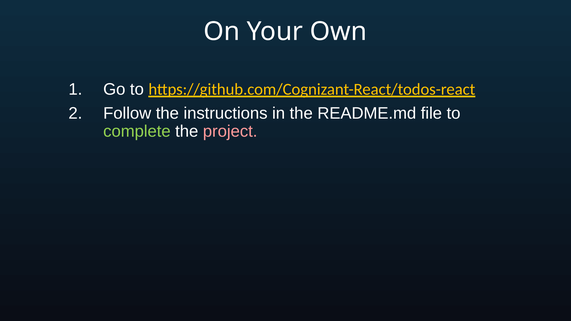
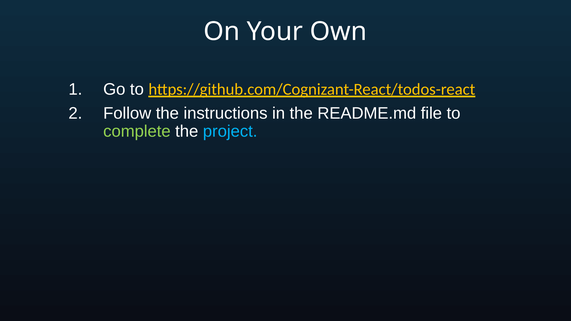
project colour: pink -> light blue (230, 131)
